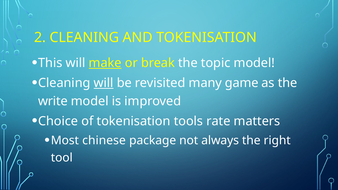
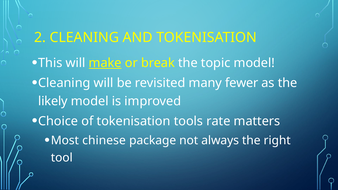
will underline: present -> none (104, 83)
game: game -> fewer (242, 83)
write: write -> likely (53, 101)
